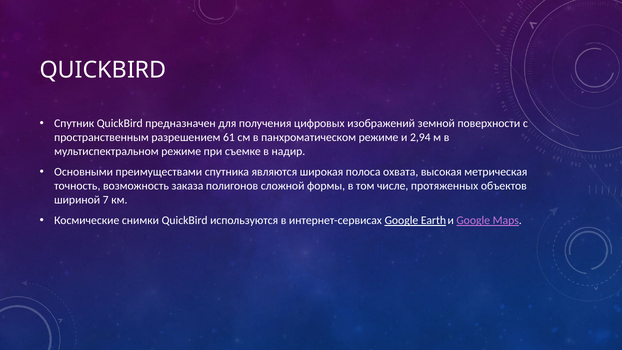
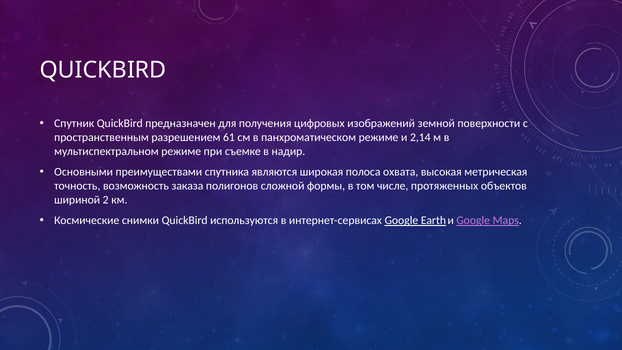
2,94: 2,94 -> 2,14 (420, 138)
7: 7 -> 2 (106, 200)
